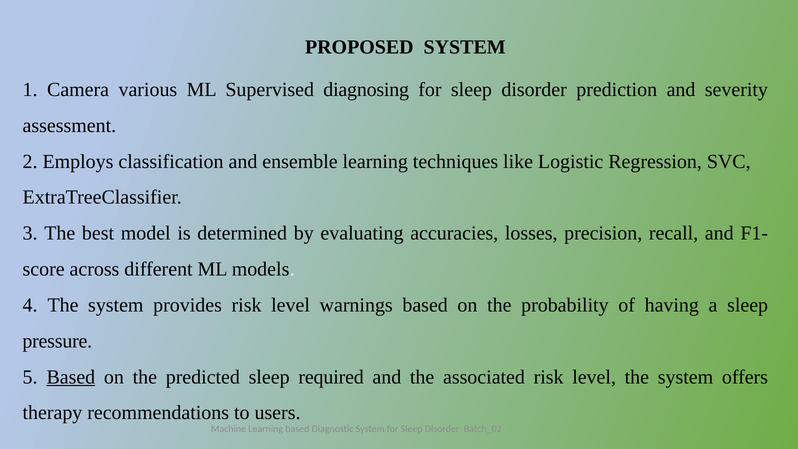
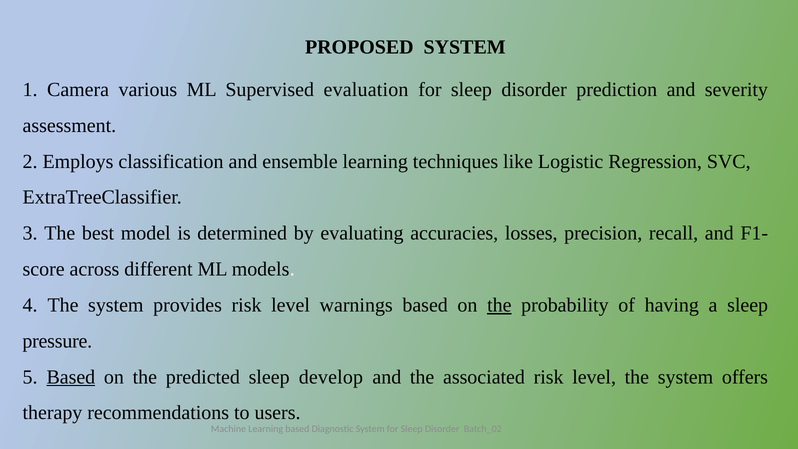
diagnosing: diagnosing -> evaluation (366, 90)
the underline: none -> present (499, 305)
required: required -> develop (331, 377)
